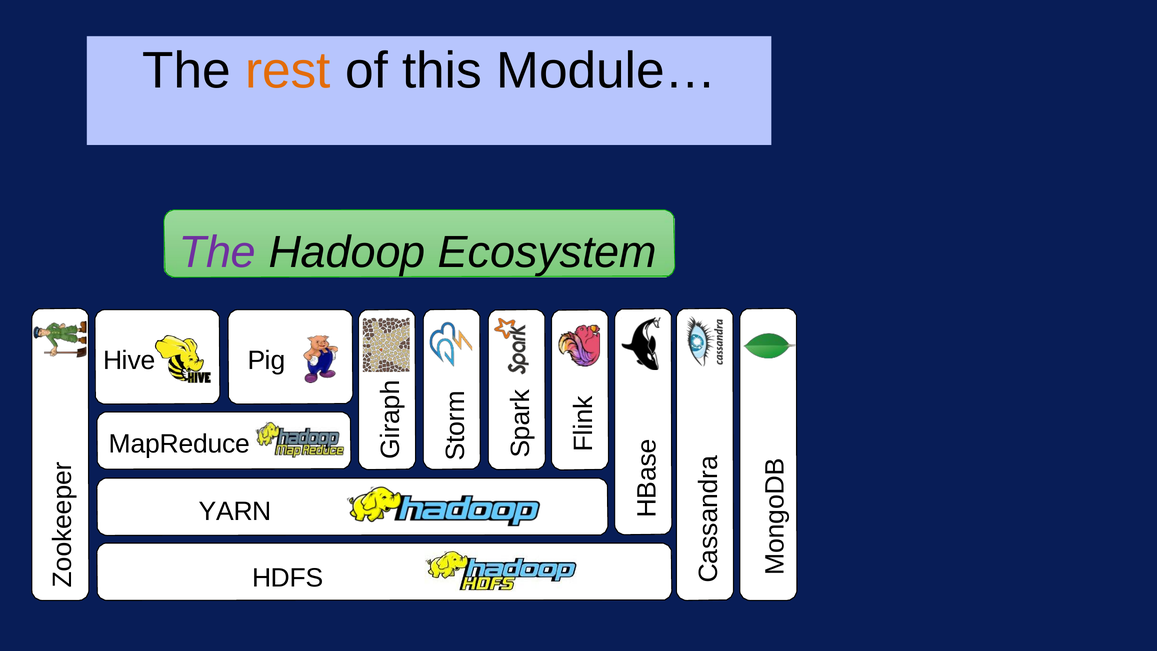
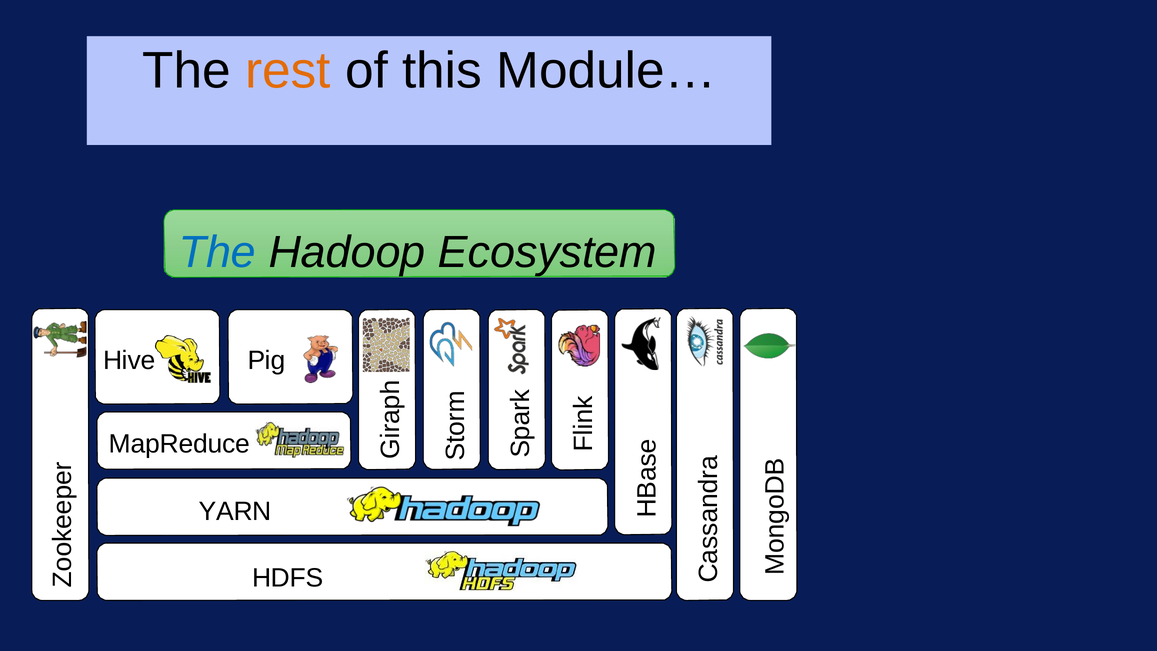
The colour: purple -> blue (217, 252)
